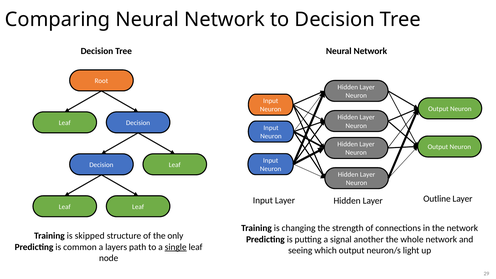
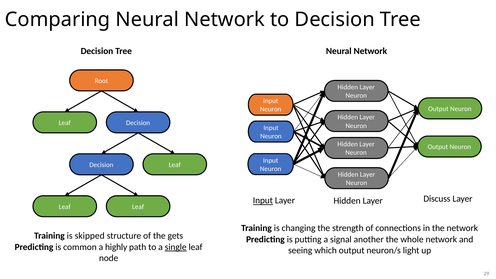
Input underline: none -> present (263, 201)
Outline: Outline -> Discuss (437, 199)
only: only -> gets (175, 236)
layers: layers -> highly (116, 247)
